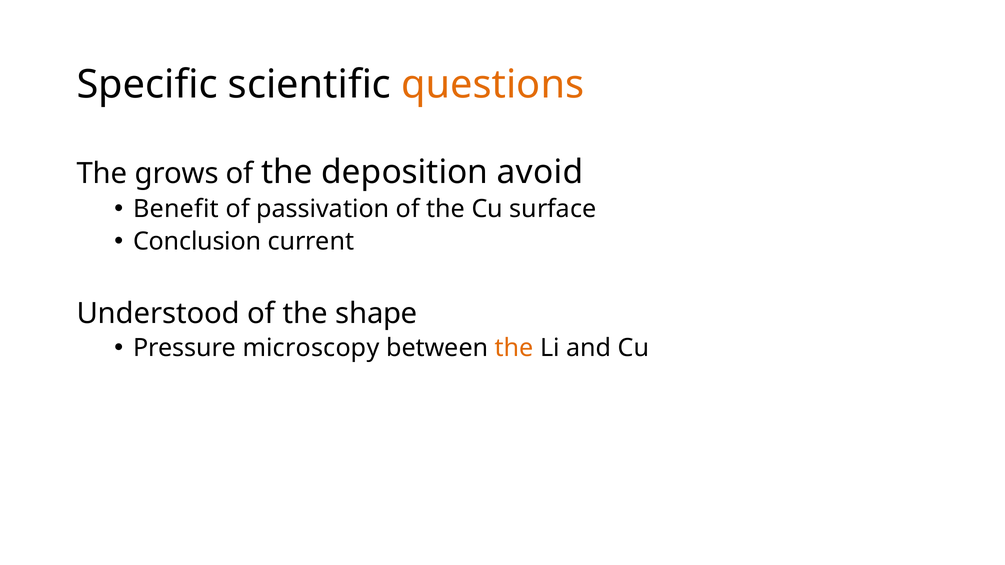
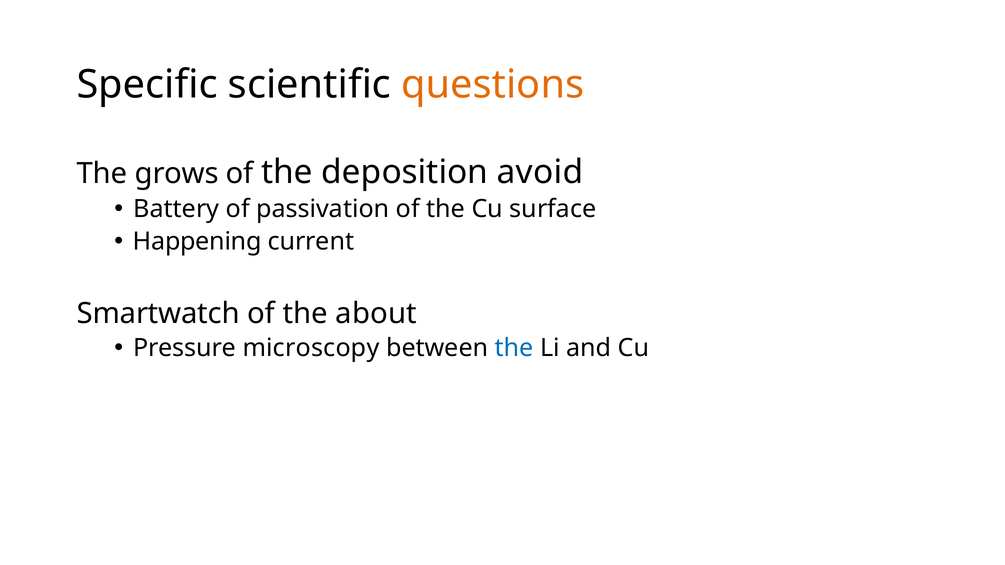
Benefit: Benefit -> Battery (176, 209)
Conclusion: Conclusion -> Happening (197, 241)
Understood: Understood -> Smartwatch (158, 314)
shape: shape -> about (376, 314)
the colour: orange -> blue (514, 348)
